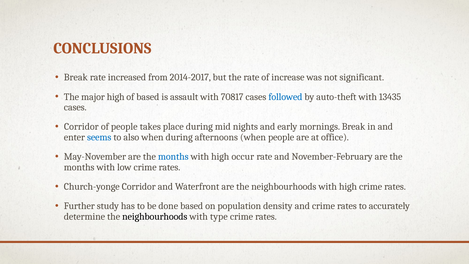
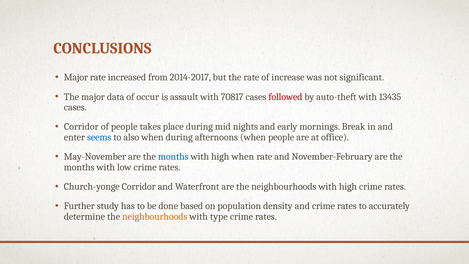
Break: Break -> Major (76, 77)
major high: high -> data (116, 97)
of based: based -> occur (148, 97)
followed colour: blue -> red (285, 97)
high occur: occur -> when (243, 157)
neighbourhoods colour: black -> orange (155, 216)
